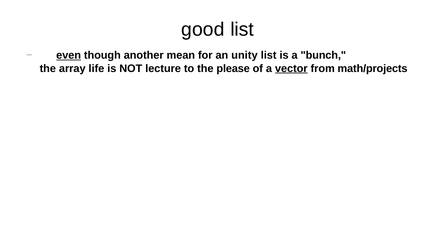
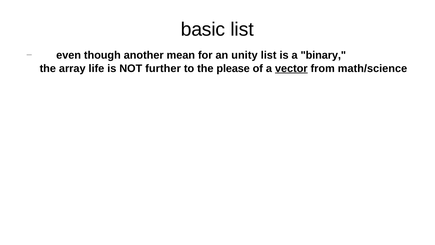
good: good -> basic (203, 29)
even underline: present -> none (69, 55)
bunch: bunch -> binary (323, 55)
lecture: lecture -> further (163, 68)
math/projects: math/projects -> math/science (372, 68)
